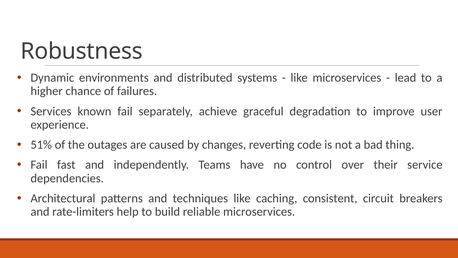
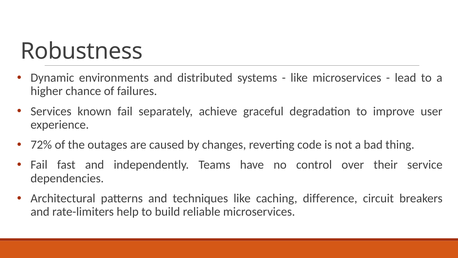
51%: 51% -> 72% (41, 145)
consistent: consistent -> difference (330, 198)
